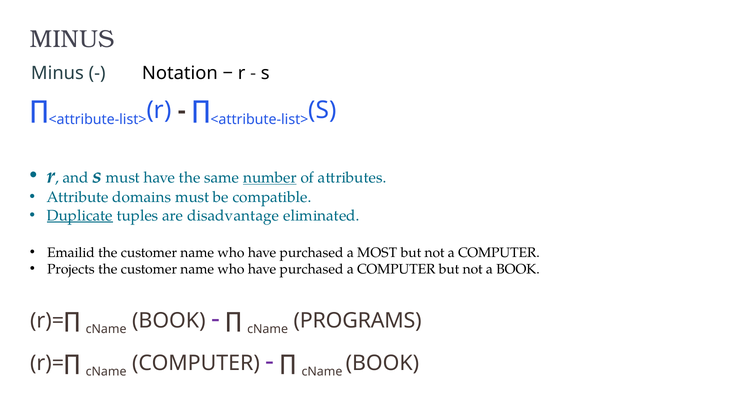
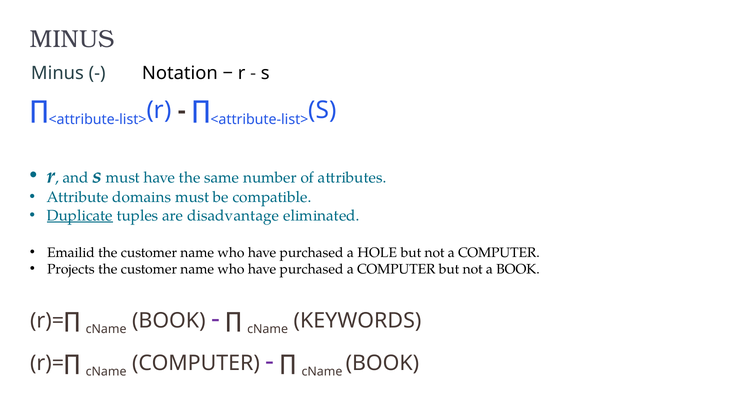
number underline: present -> none (270, 178)
MOST: MOST -> HOLE (377, 253)
PROGRAMS: PROGRAMS -> KEYWORDS (357, 321)
